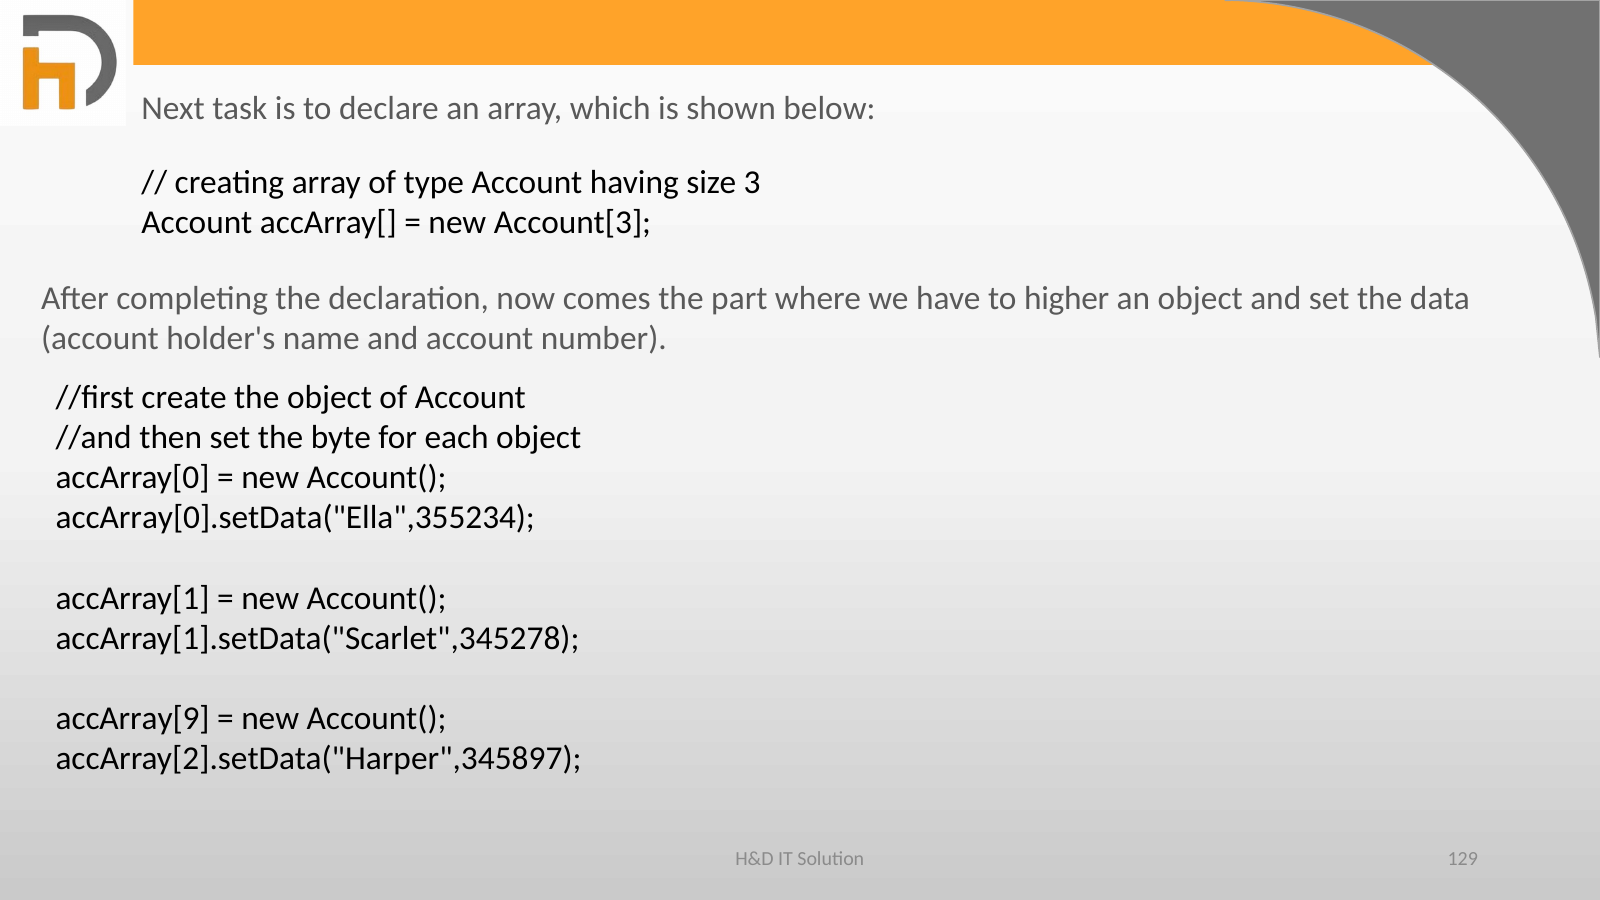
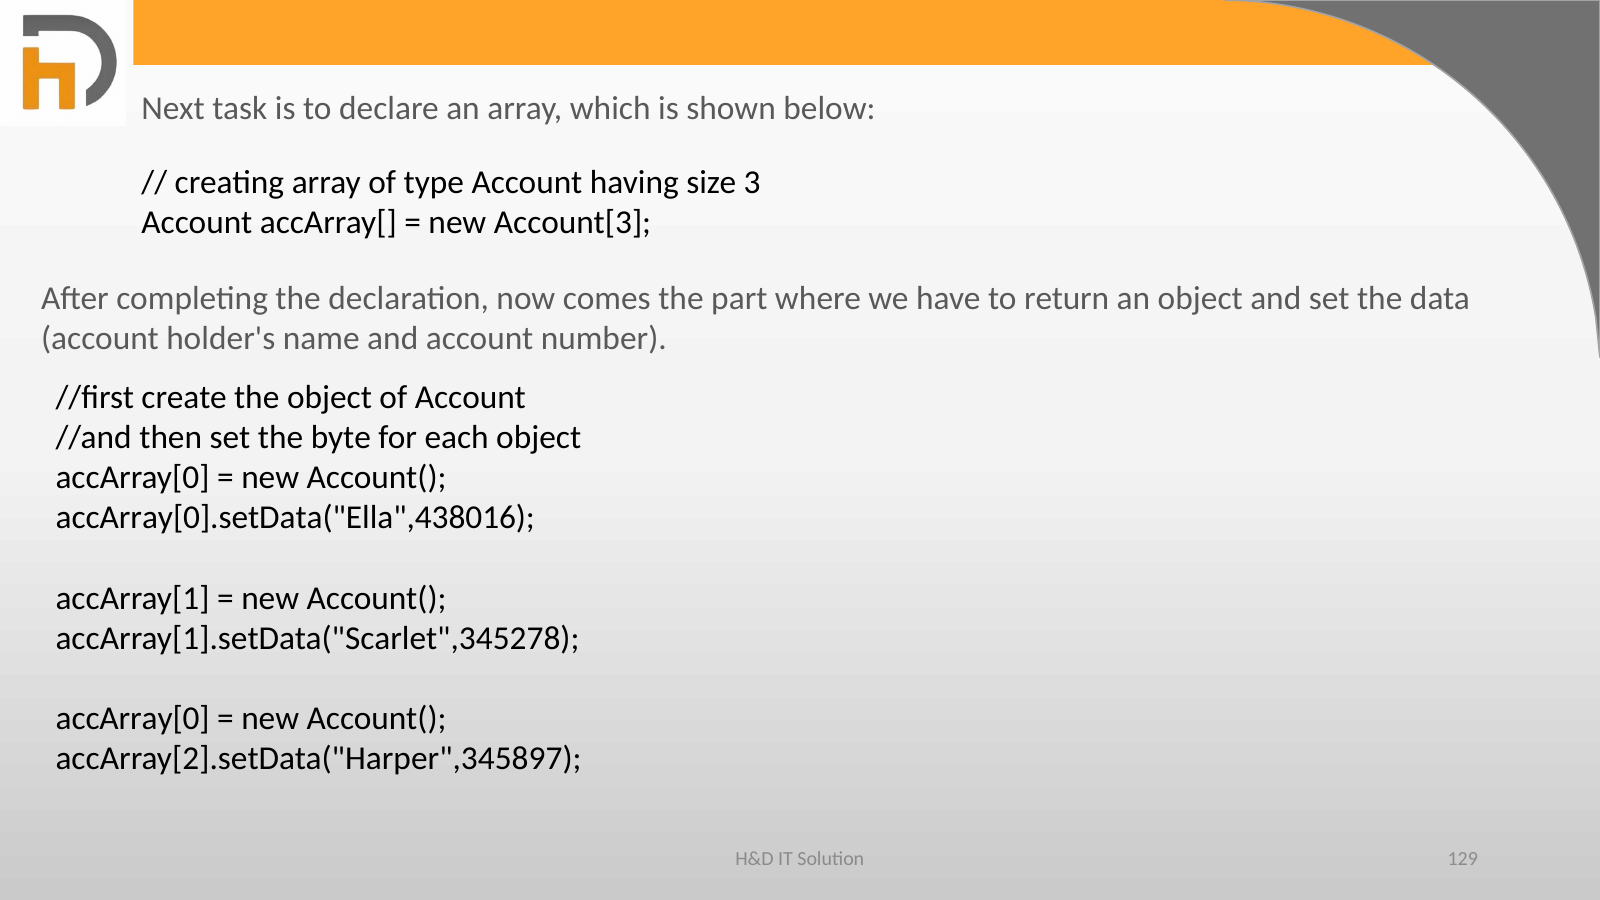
higher: higher -> return (1067, 298)
accArray[0].setData("Ella",355234: accArray[0].setData("Ella",355234 -> accArray[0].setData("Ella",438016 (295, 518)
accArray[9: accArray[9 -> accArray[0 (133, 718)
